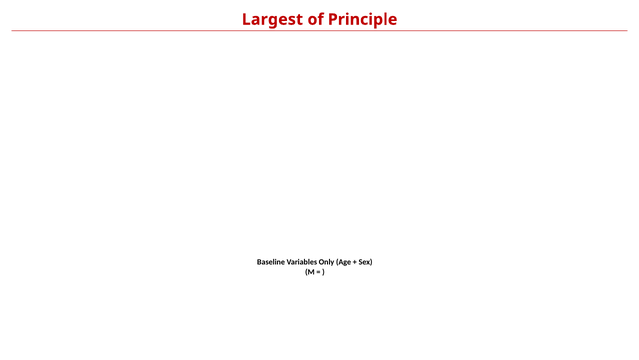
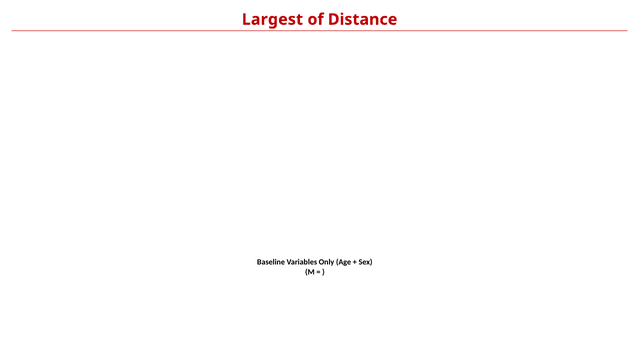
Principle: Principle -> Distance (363, 19)
